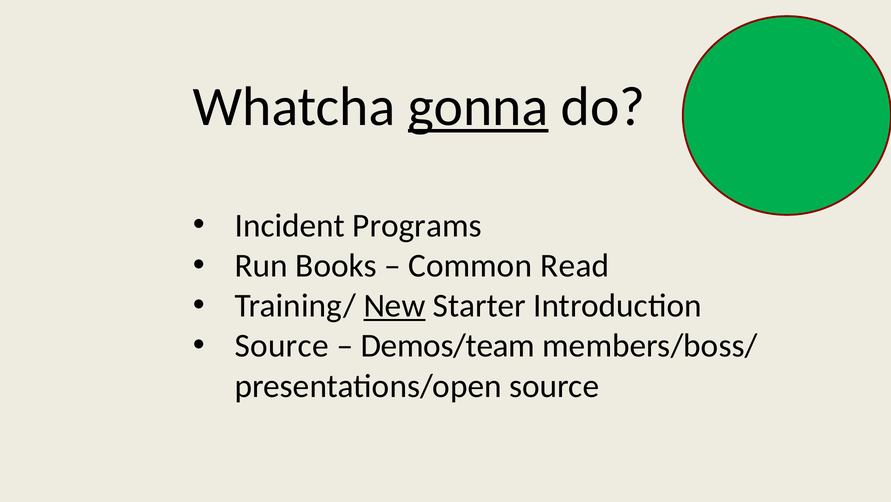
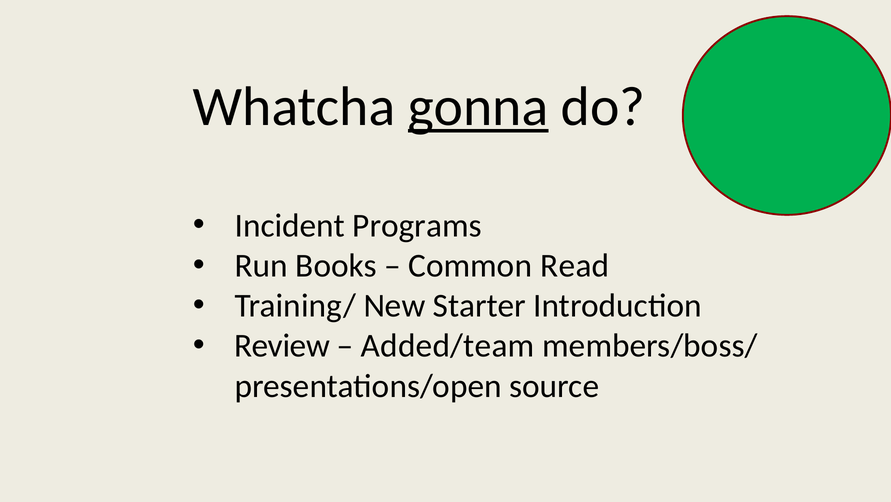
New underline: present -> none (394, 306)
Source: Source -> Review (282, 346)
Demos/team: Demos/team -> Added/team (448, 346)
